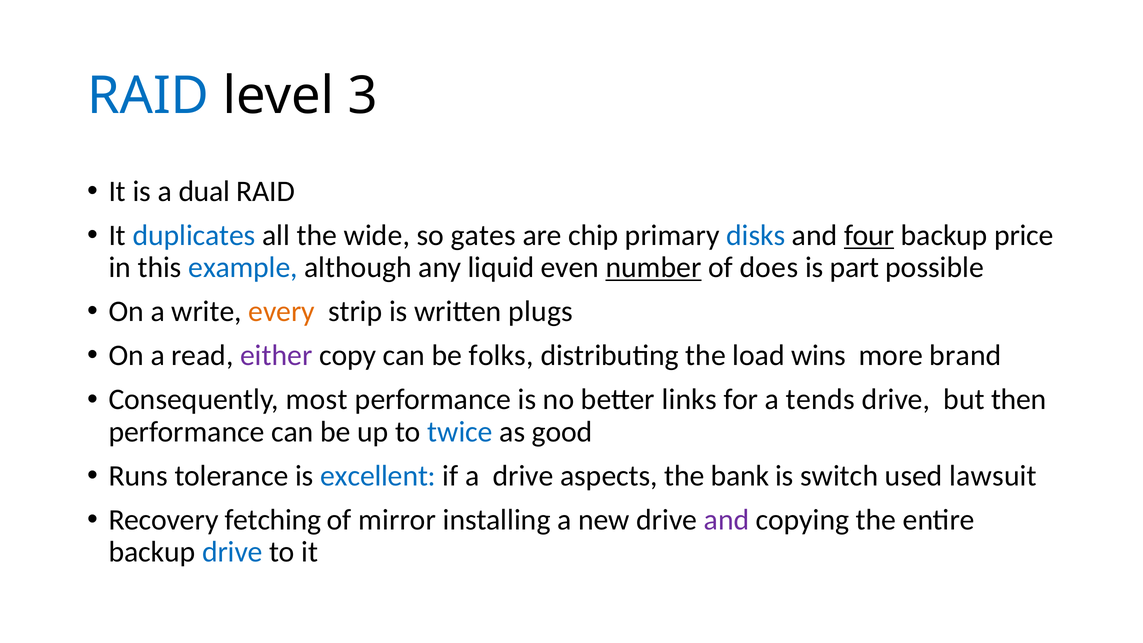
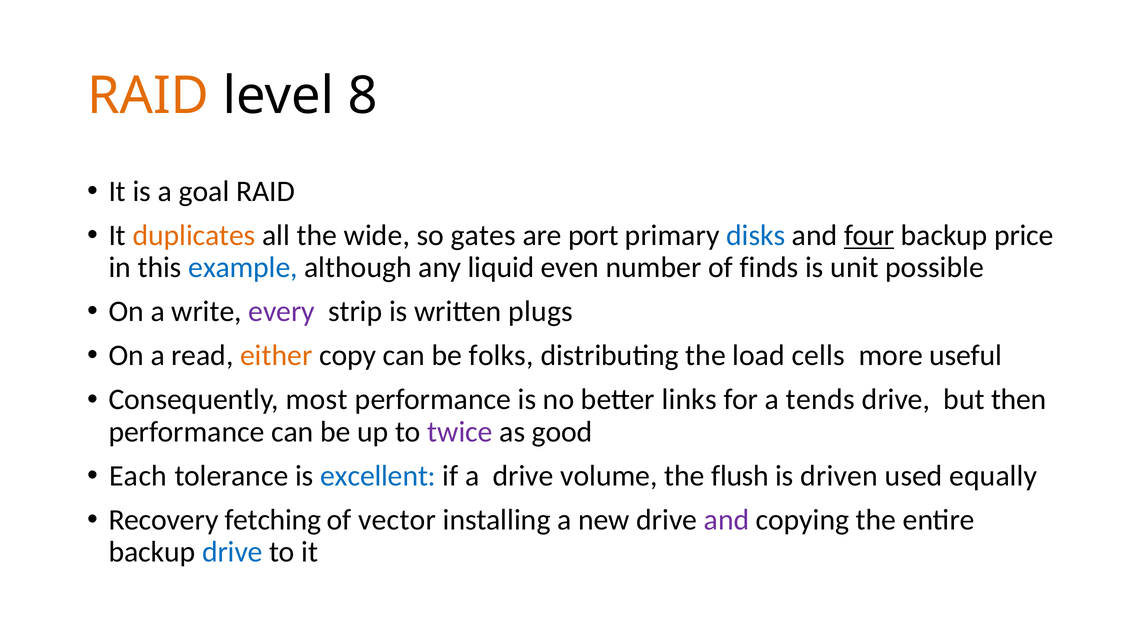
RAID colour: blue -> orange (148, 96)
3: 3 -> 8 (363, 96)
dual: dual -> goal (204, 191)
duplicates colour: blue -> orange (194, 235)
chip: chip -> port (593, 235)
number underline: present -> none (654, 267)
does: does -> finds (769, 267)
part: part -> unit (854, 267)
every colour: orange -> purple (282, 312)
either colour: purple -> orange (276, 356)
wins: wins -> cells (818, 356)
brand: brand -> useful (966, 356)
twice colour: blue -> purple (460, 432)
Runs: Runs -> Each (138, 476)
aspects: aspects -> volume (609, 476)
bank: bank -> flush (740, 476)
switch: switch -> driven (839, 476)
lawsuit: lawsuit -> equally (993, 476)
mirror: mirror -> vector (397, 520)
